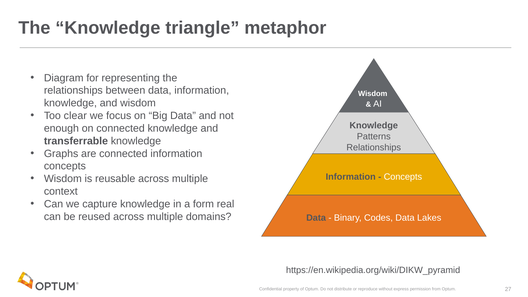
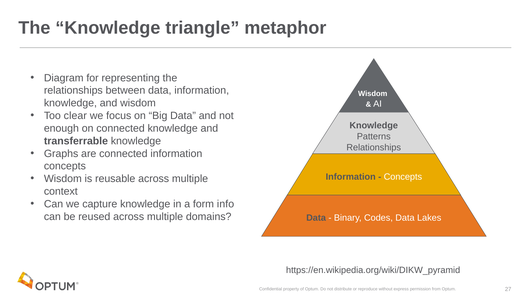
real: real -> info (226, 204)
